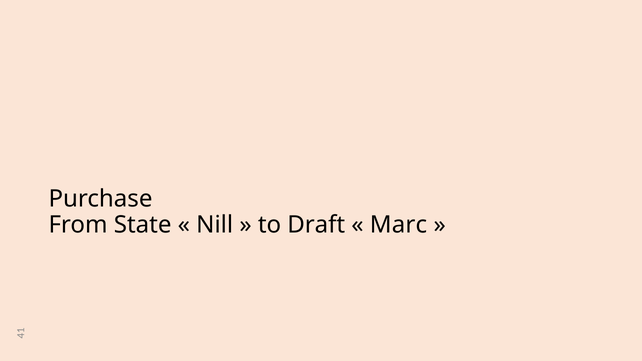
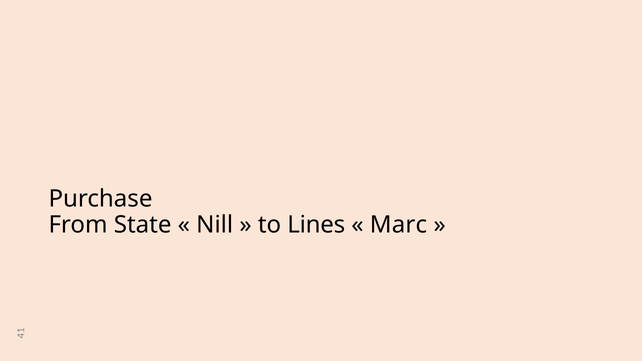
Draft: Draft -> Lines (316, 225)
